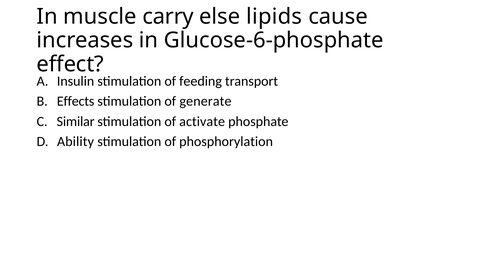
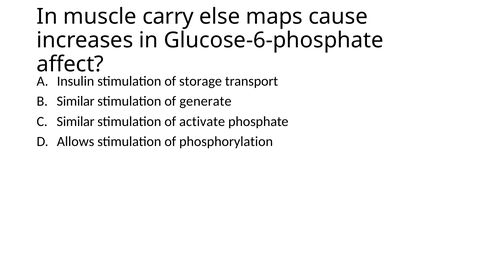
lipids: lipids -> maps (274, 17)
effect: effect -> affect (70, 64)
feeding: feeding -> storage (201, 81)
Effects: Effects -> Similar (76, 101)
Ability: Ability -> Allows (76, 142)
